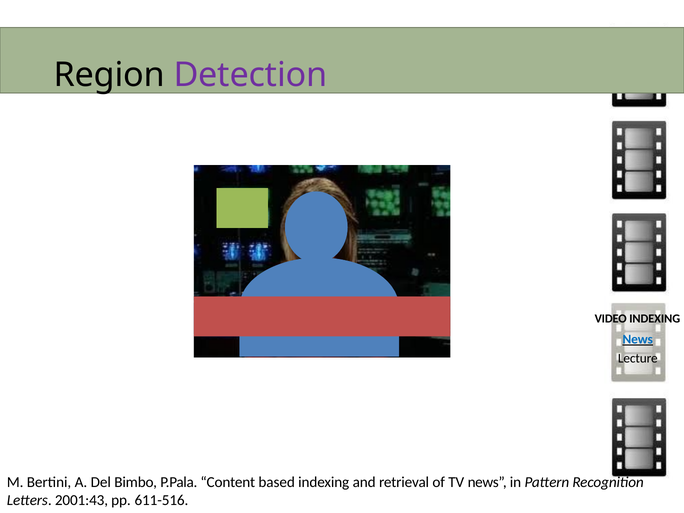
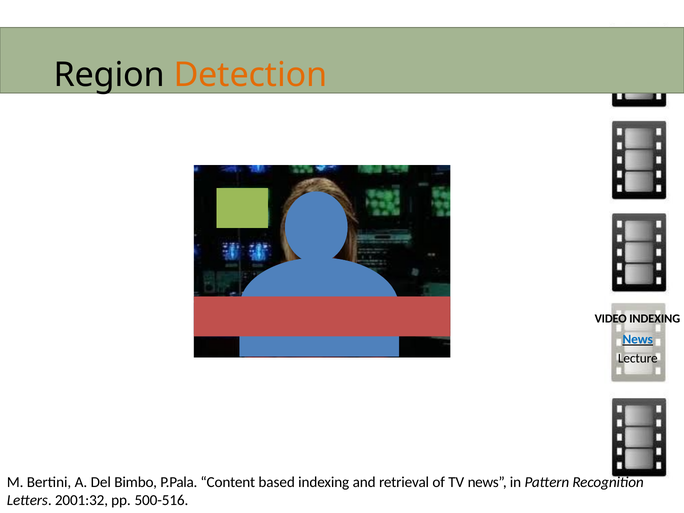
Detection colour: purple -> orange (251, 75)
2001:43: 2001:43 -> 2001:32 (81, 500)
611-516: 611-516 -> 500-516 (161, 500)
